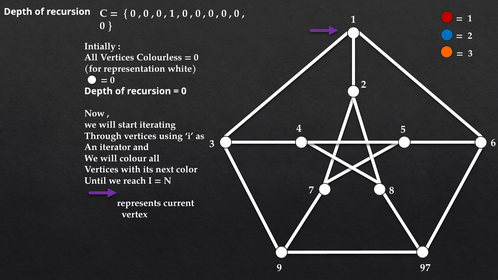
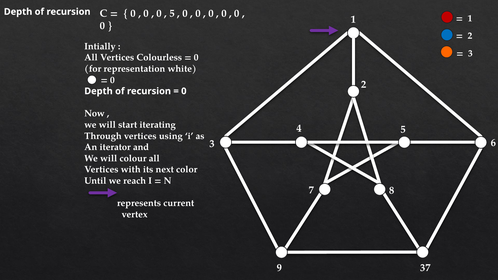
1: 1 -> 5 (172, 13)
97: 97 -> 37 (426, 268)
